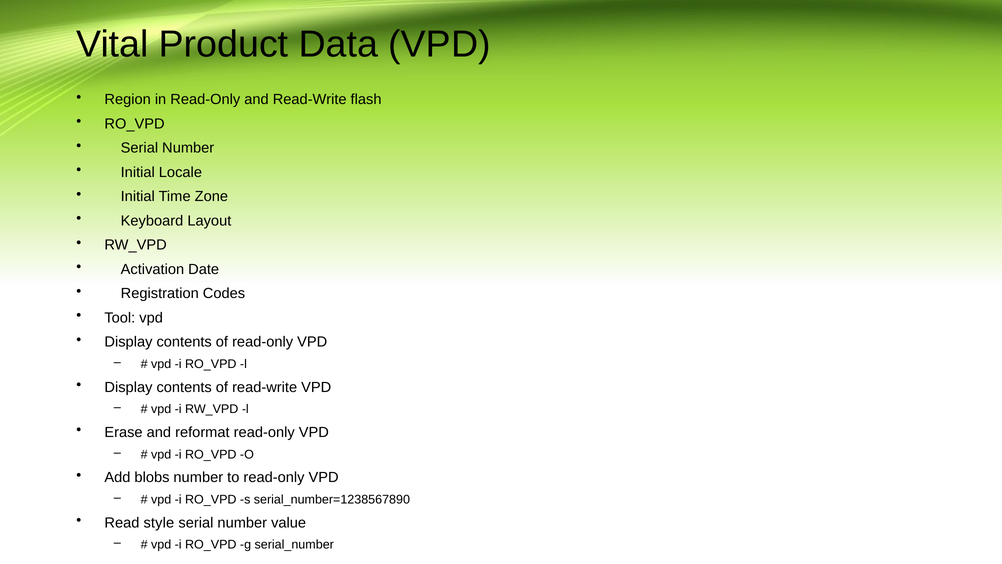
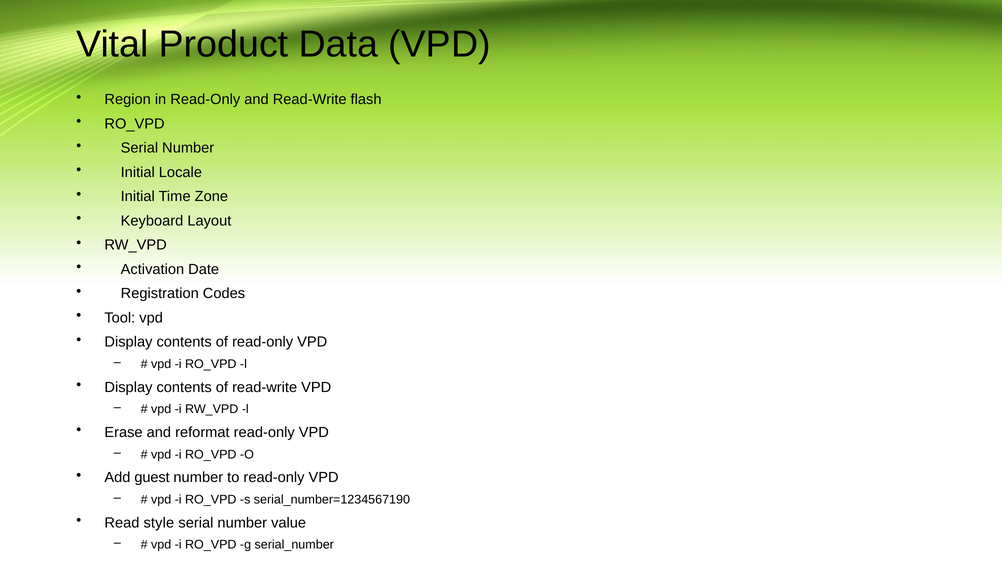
blobs: blobs -> guest (152, 477)
serial_number=1238567890: serial_number=1238567890 -> serial_number=1234567190 (332, 499)
